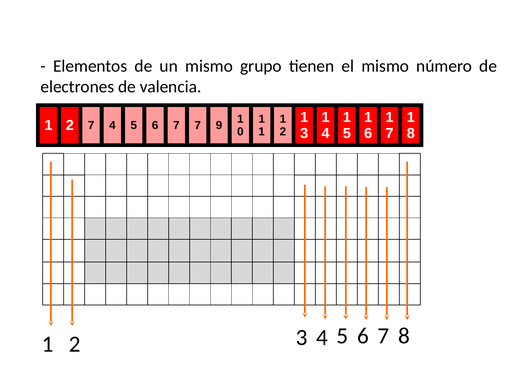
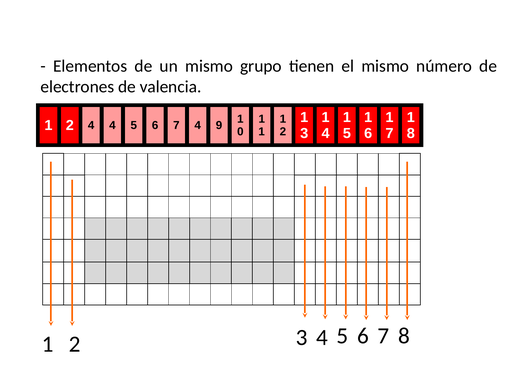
1 2 7: 7 -> 4 (91, 125)
7 7: 7 -> 4 (198, 125)
